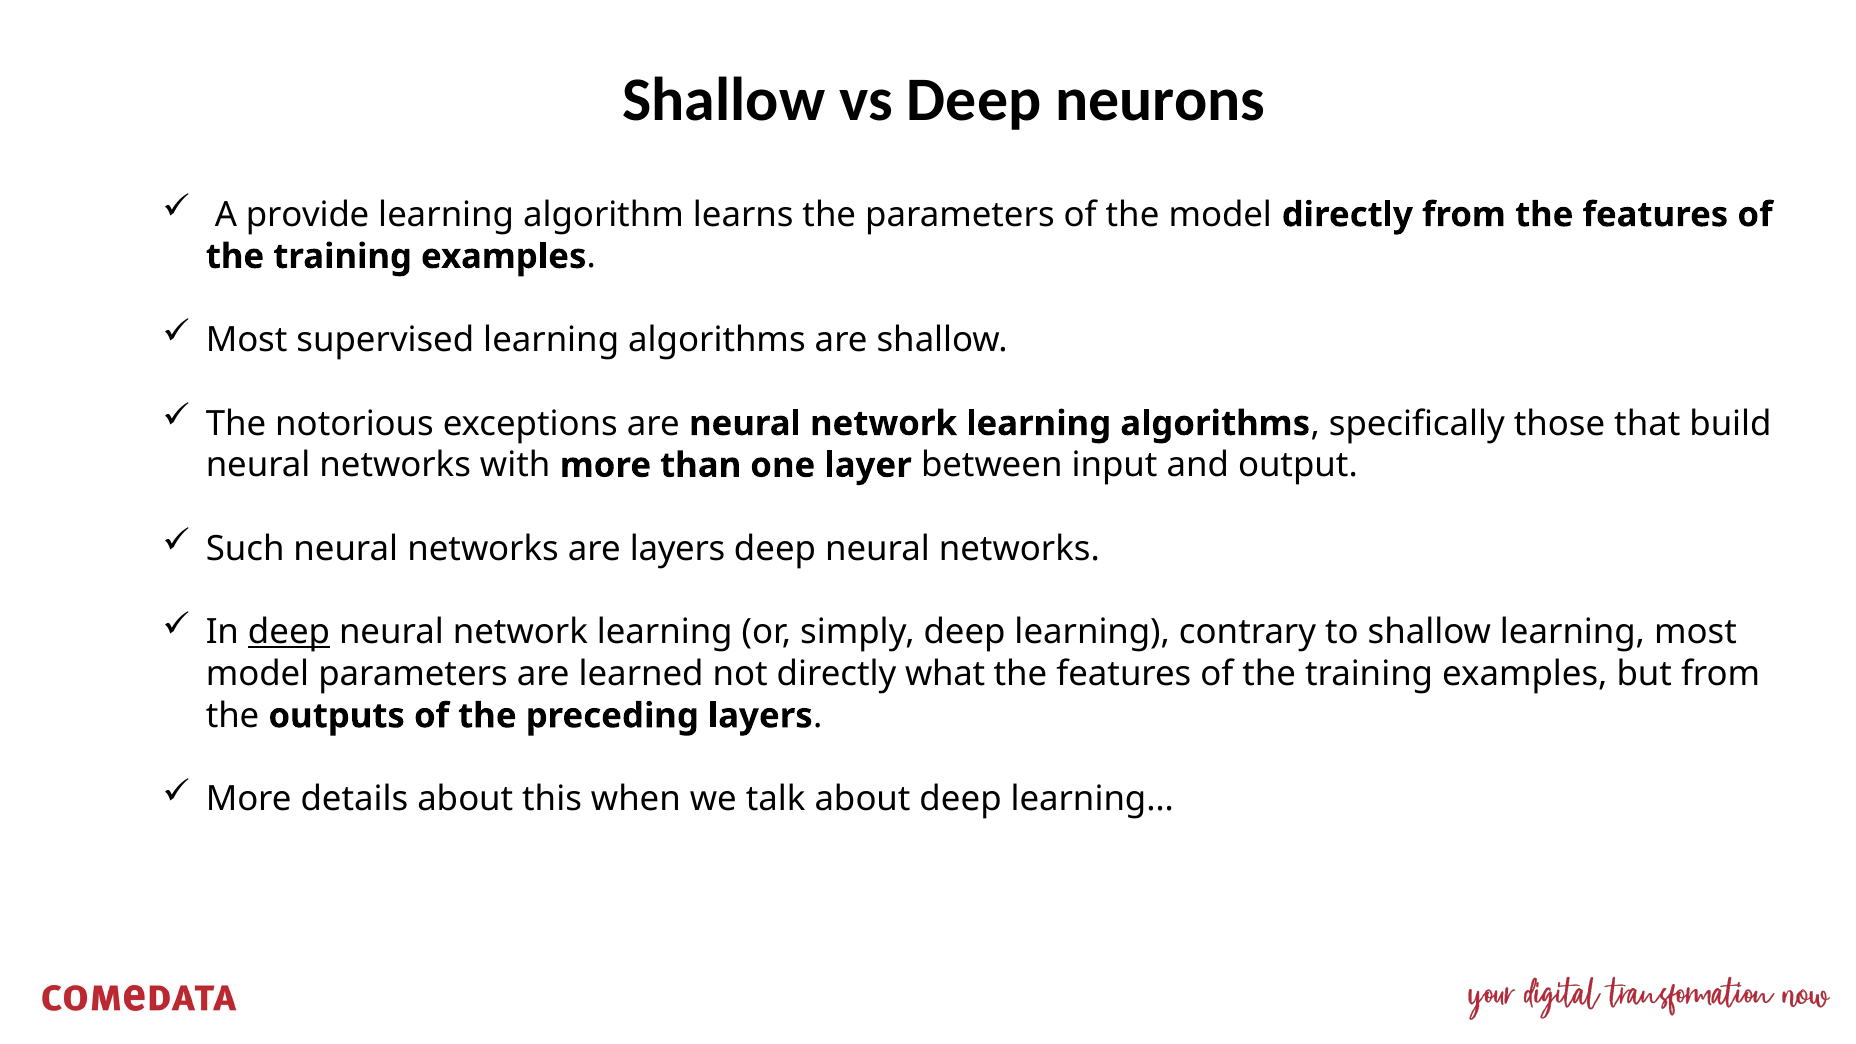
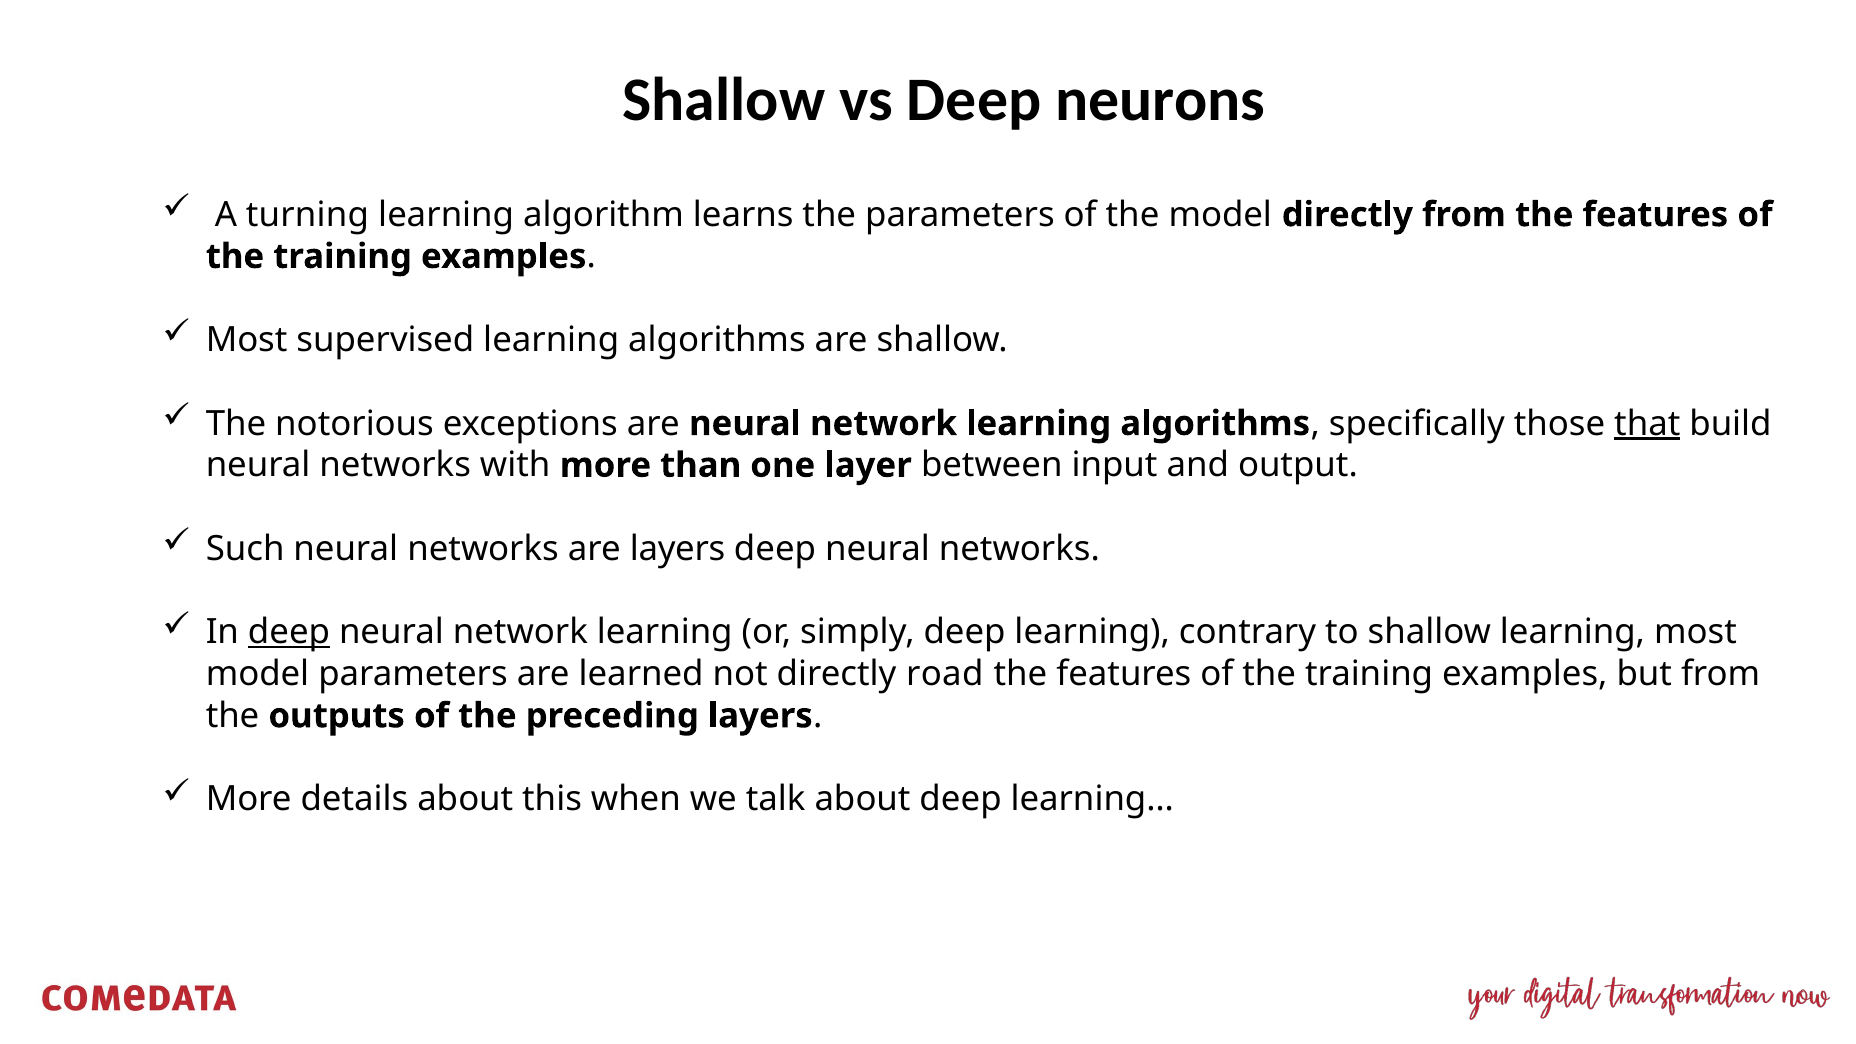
provide: provide -> turning (307, 215)
that underline: none -> present (1647, 424)
what: what -> road (945, 674)
